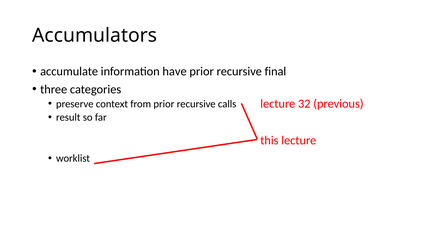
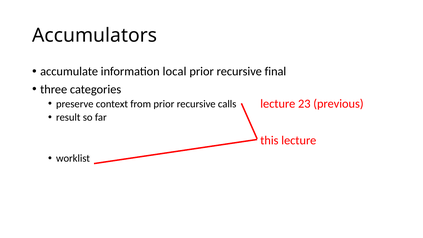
have: have -> local (175, 72)
32: 32 -> 23 (304, 104)
